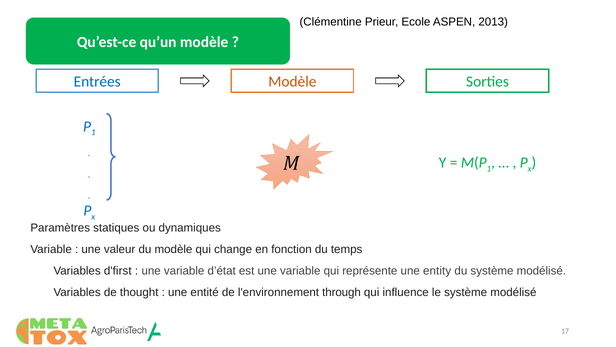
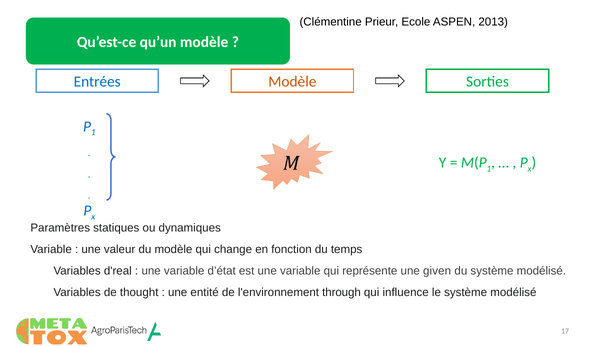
d'first: d'first -> d'real (118, 271)
entity: entity -> given (437, 271)
